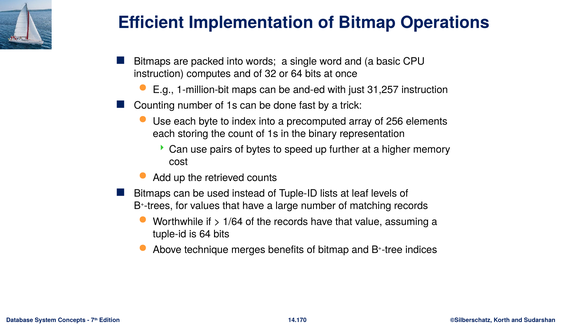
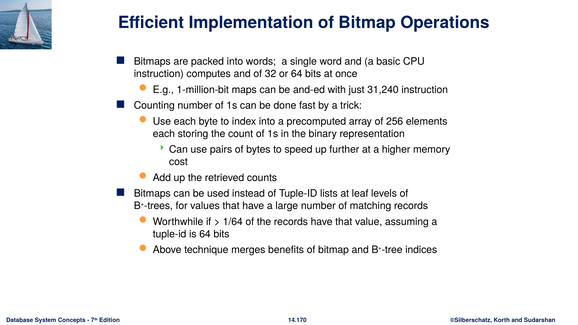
31,257: 31,257 -> 31,240 (383, 90)
